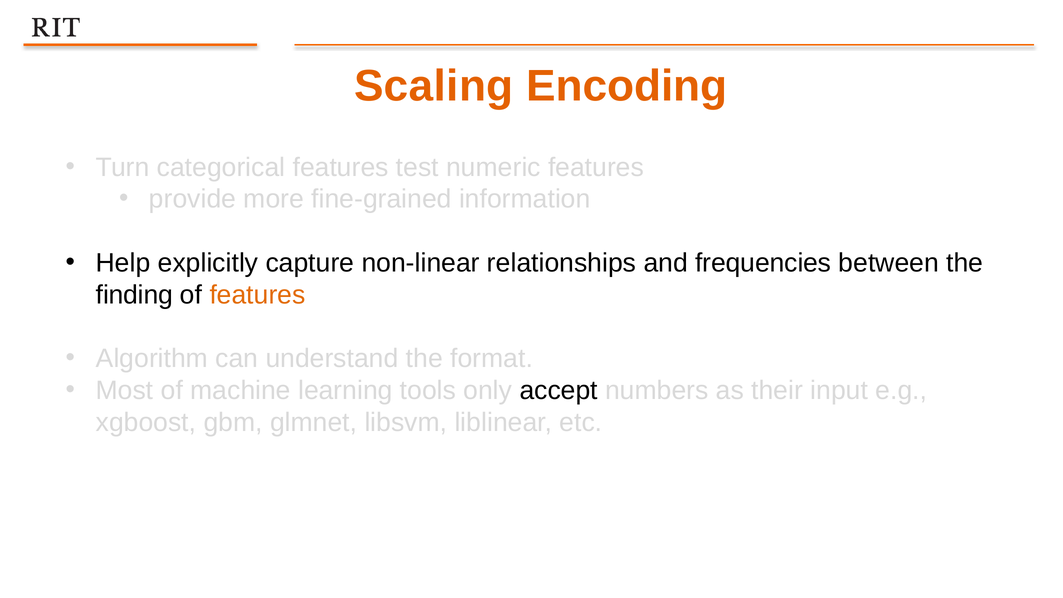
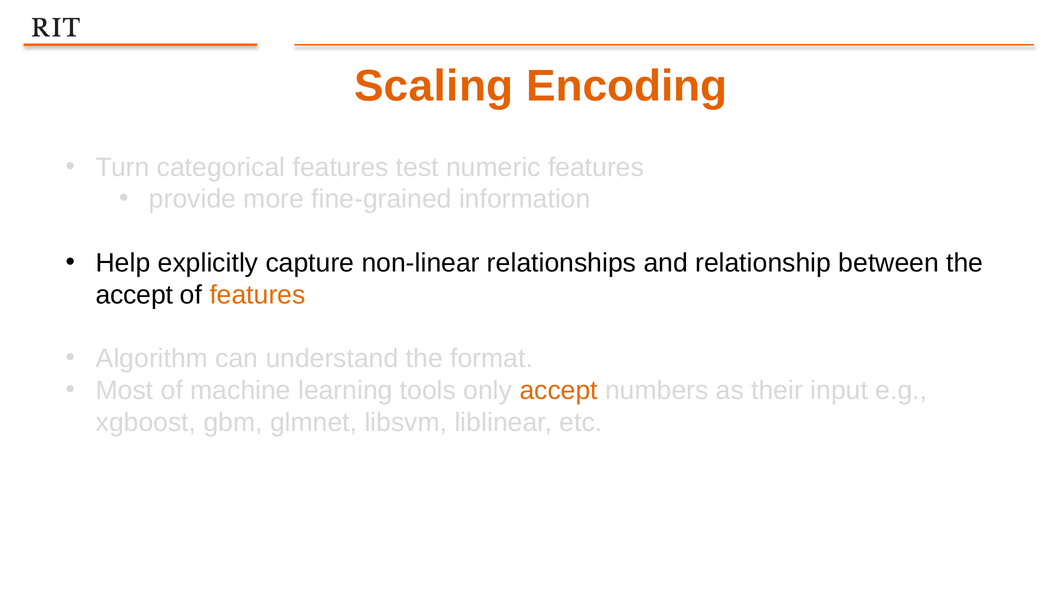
frequencies: frequencies -> relationship (763, 263)
finding: finding -> accept (134, 295)
accept colour: black -> orange (559, 391)
